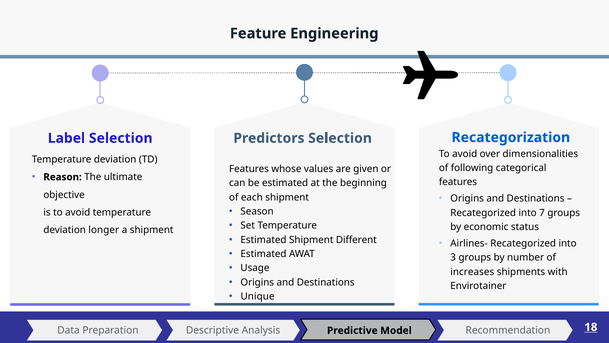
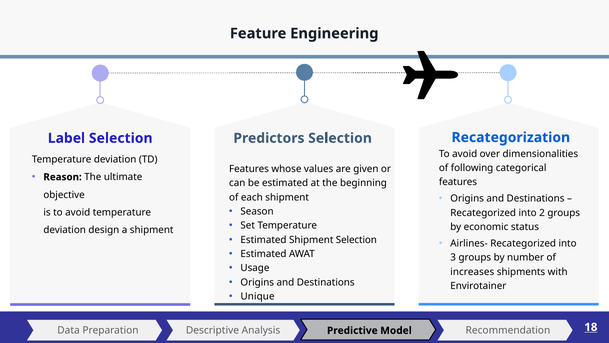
7: 7 -> 2 (542, 212)
longer: longer -> design (104, 230)
Shipment Different: Different -> Selection (356, 239)
